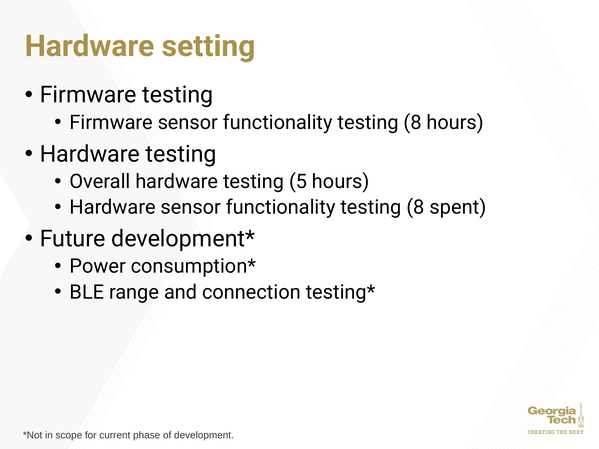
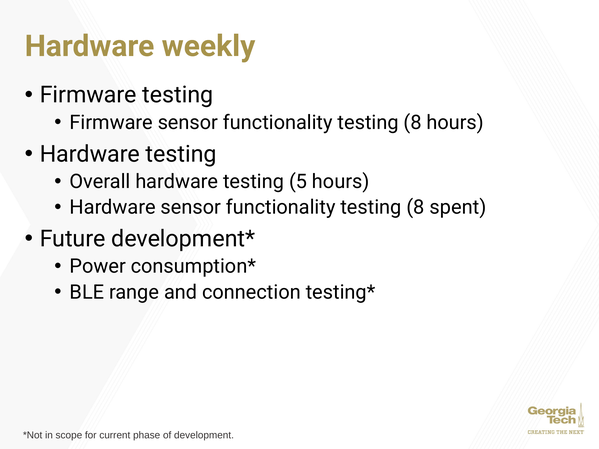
setting: setting -> weekly (208, 46)
